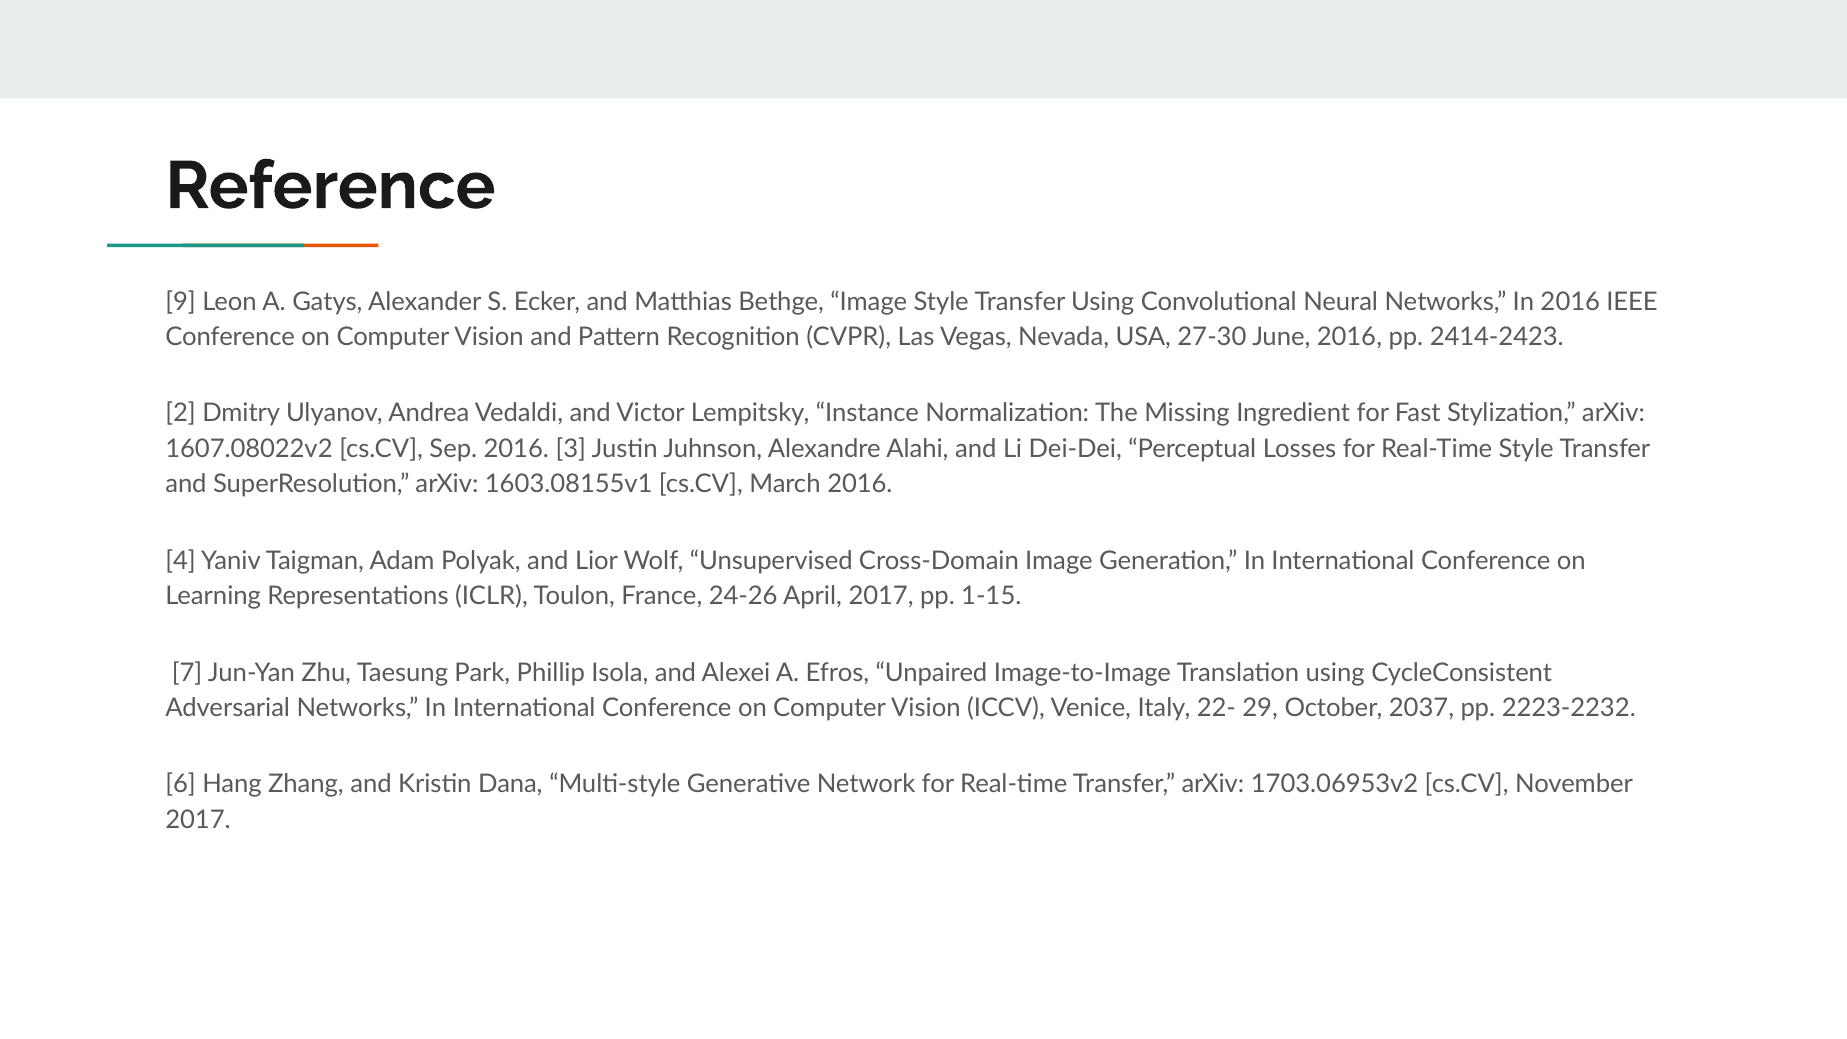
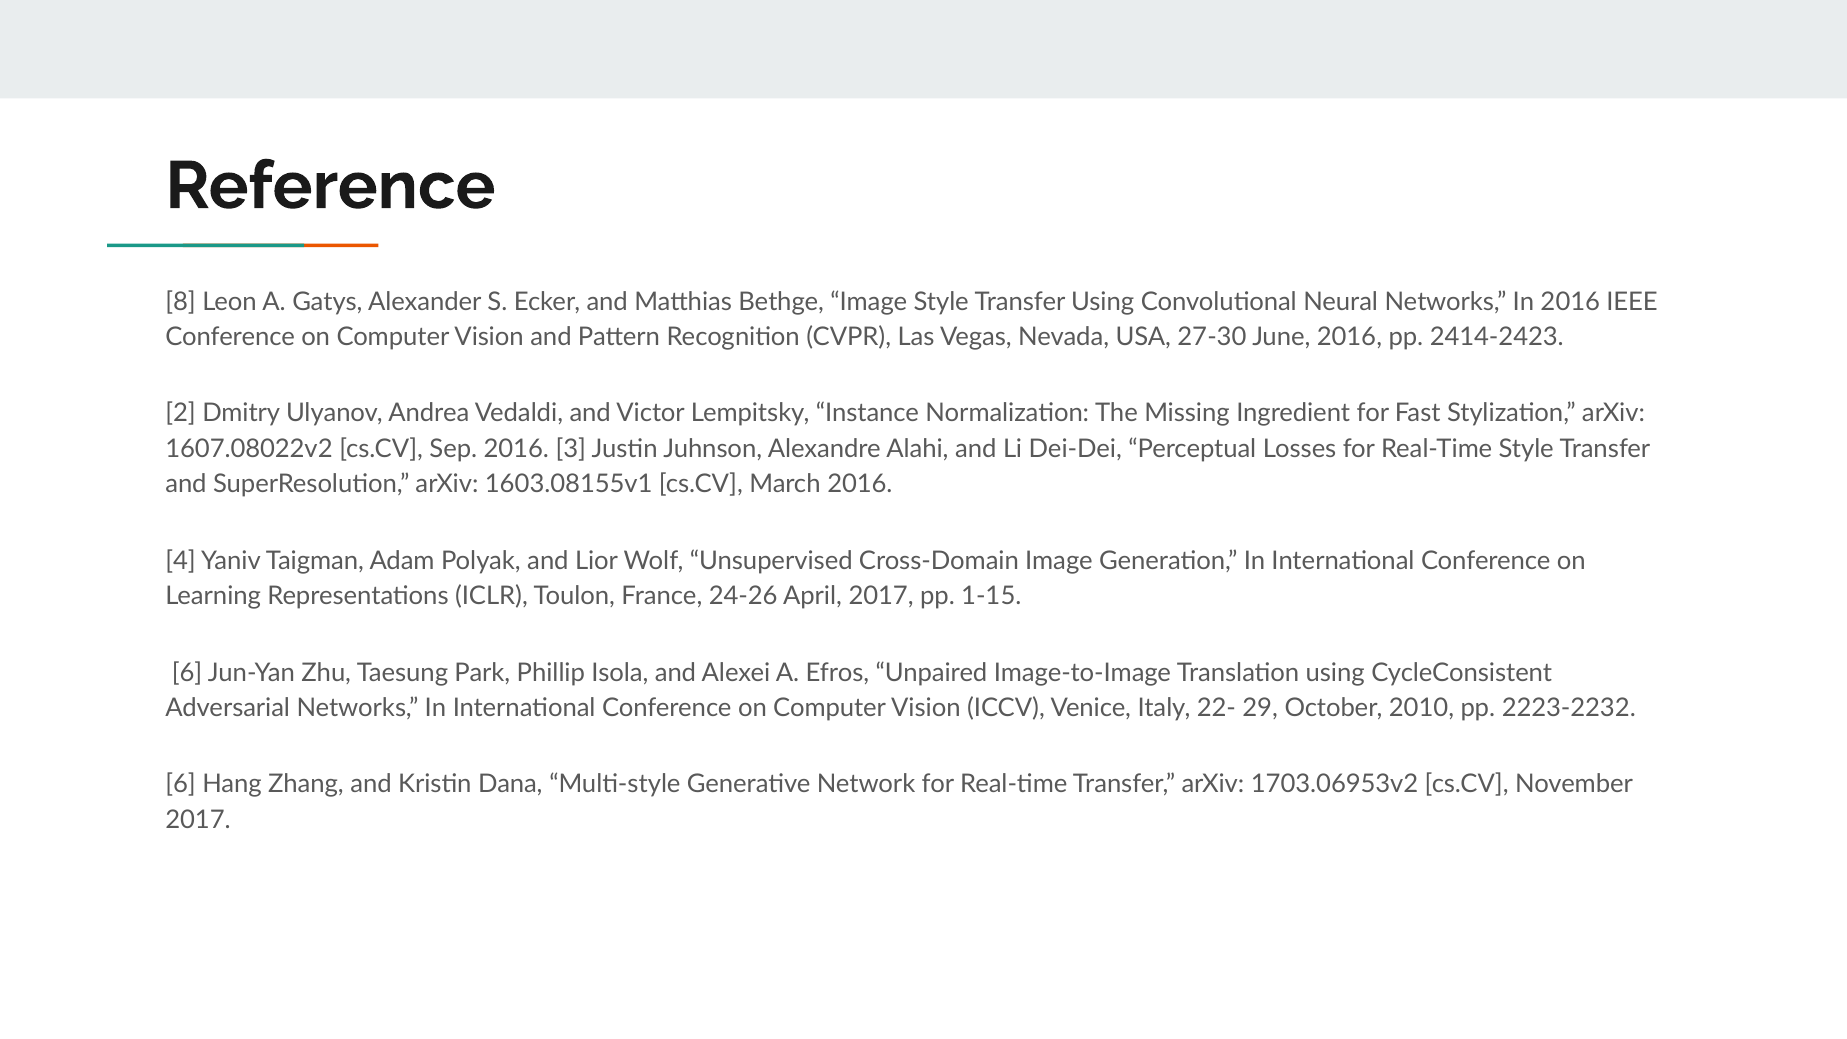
9: 9 -> 8 (181, 302)
7: 7 -> 6 (187, 673)
2037: 2037 -> 2010 (1422, 708)
